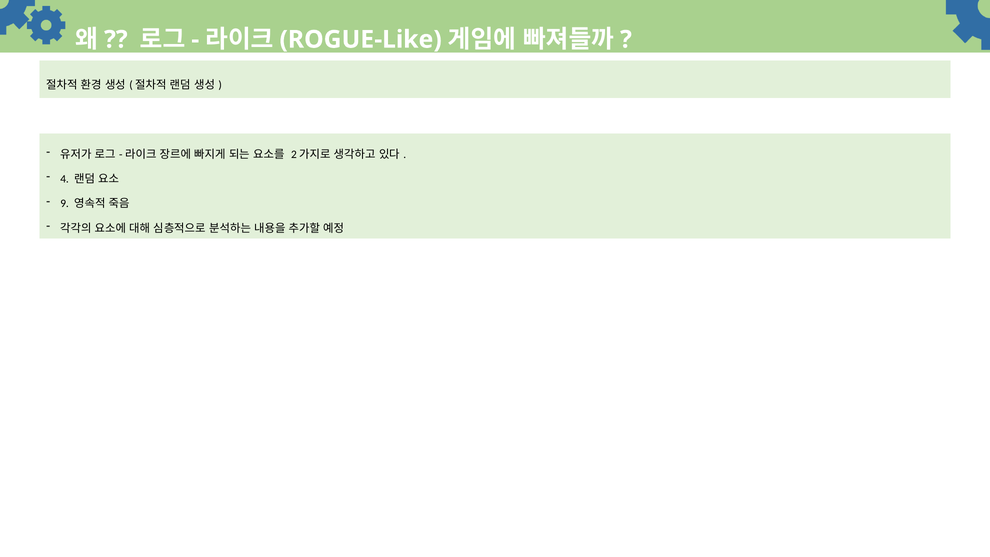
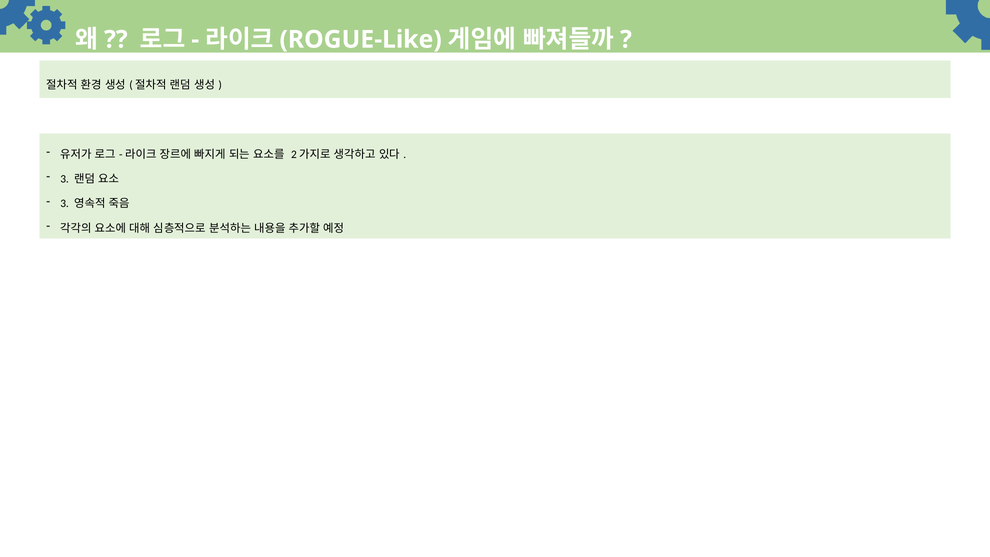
4: 4 -> 3 (65, 179)
9: 9 -> 3 (65, 204)
